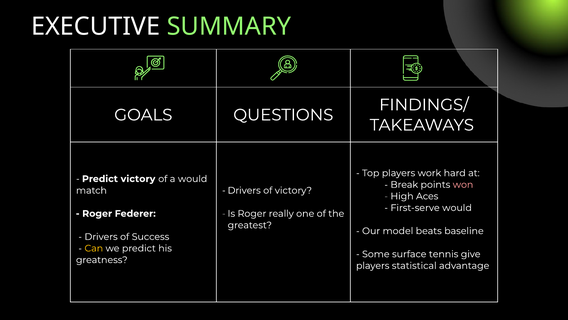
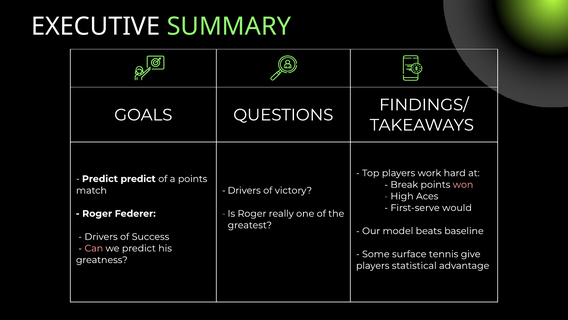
Predict victory: victory -> predict (138, 179)
a would: would -> points (193, 179)
Can colour: yellow -> pink (94, 248)
